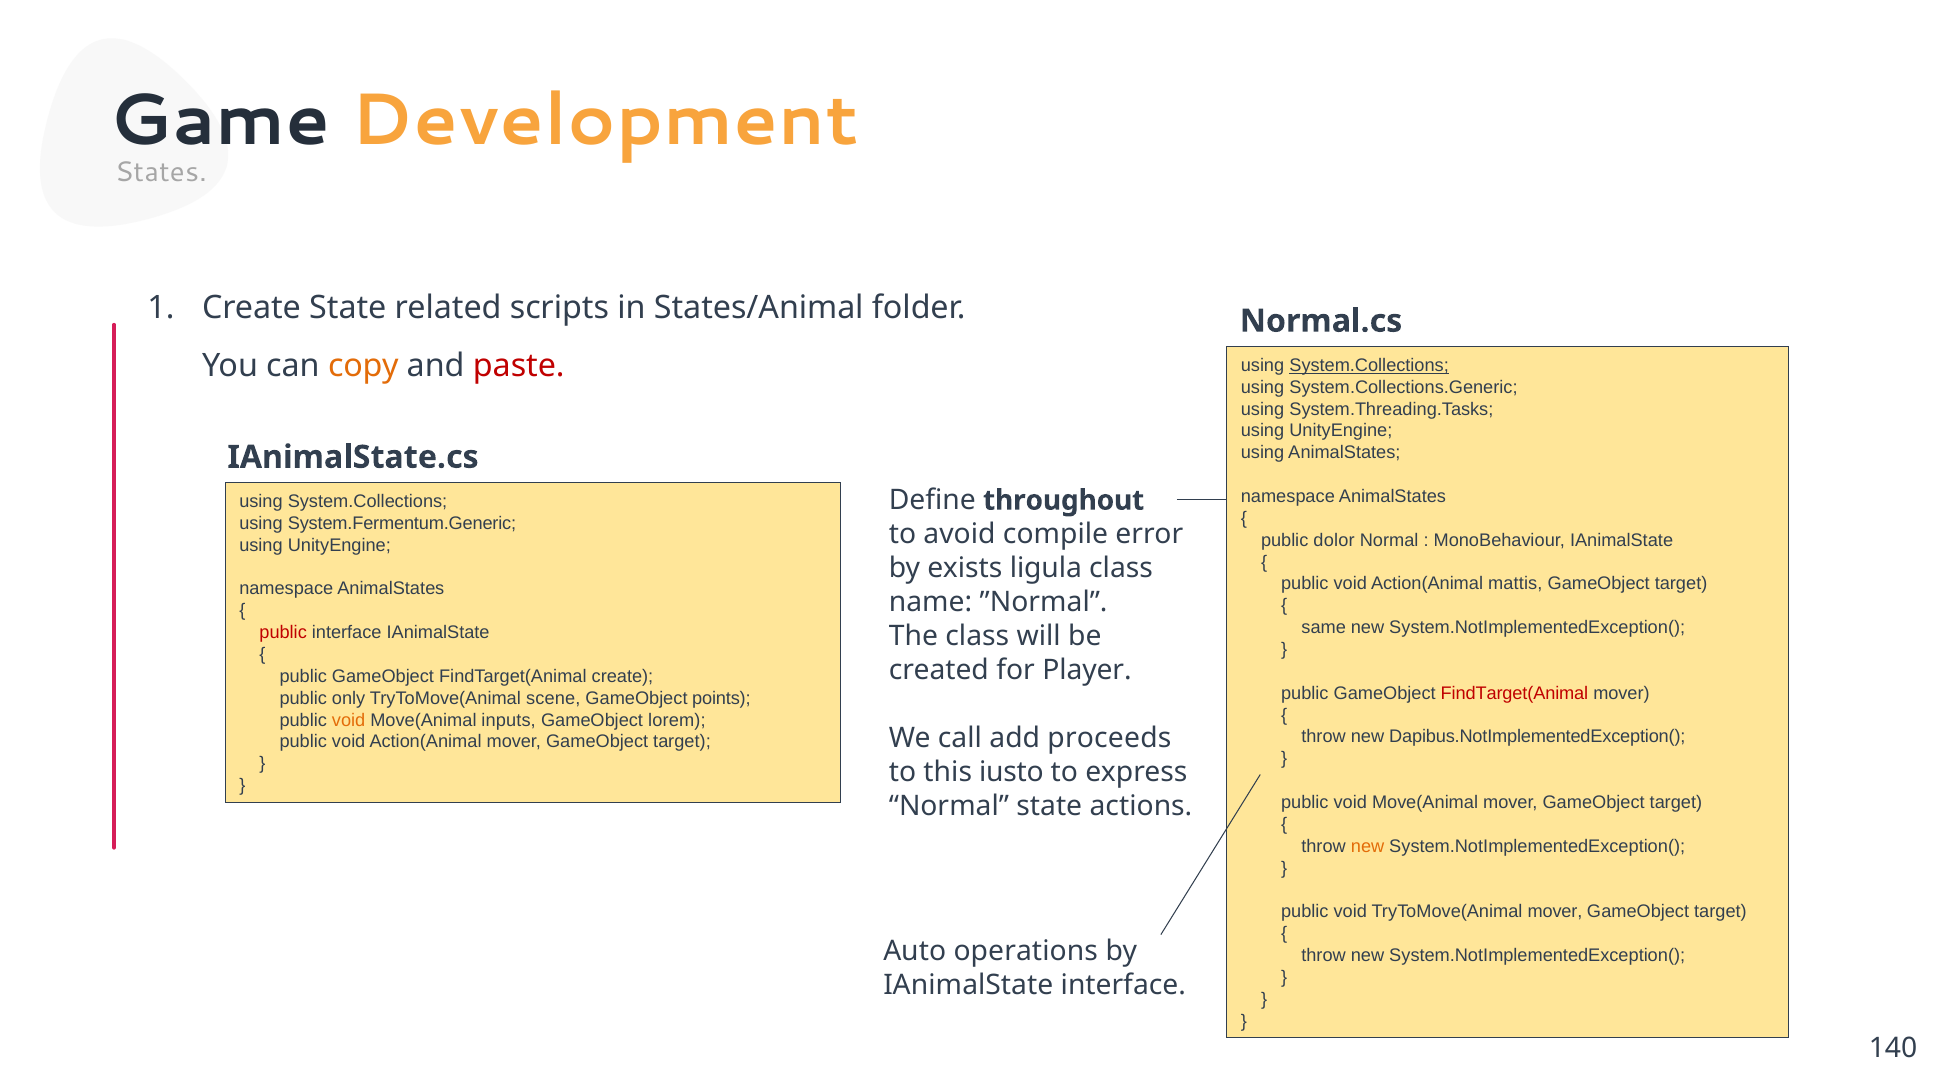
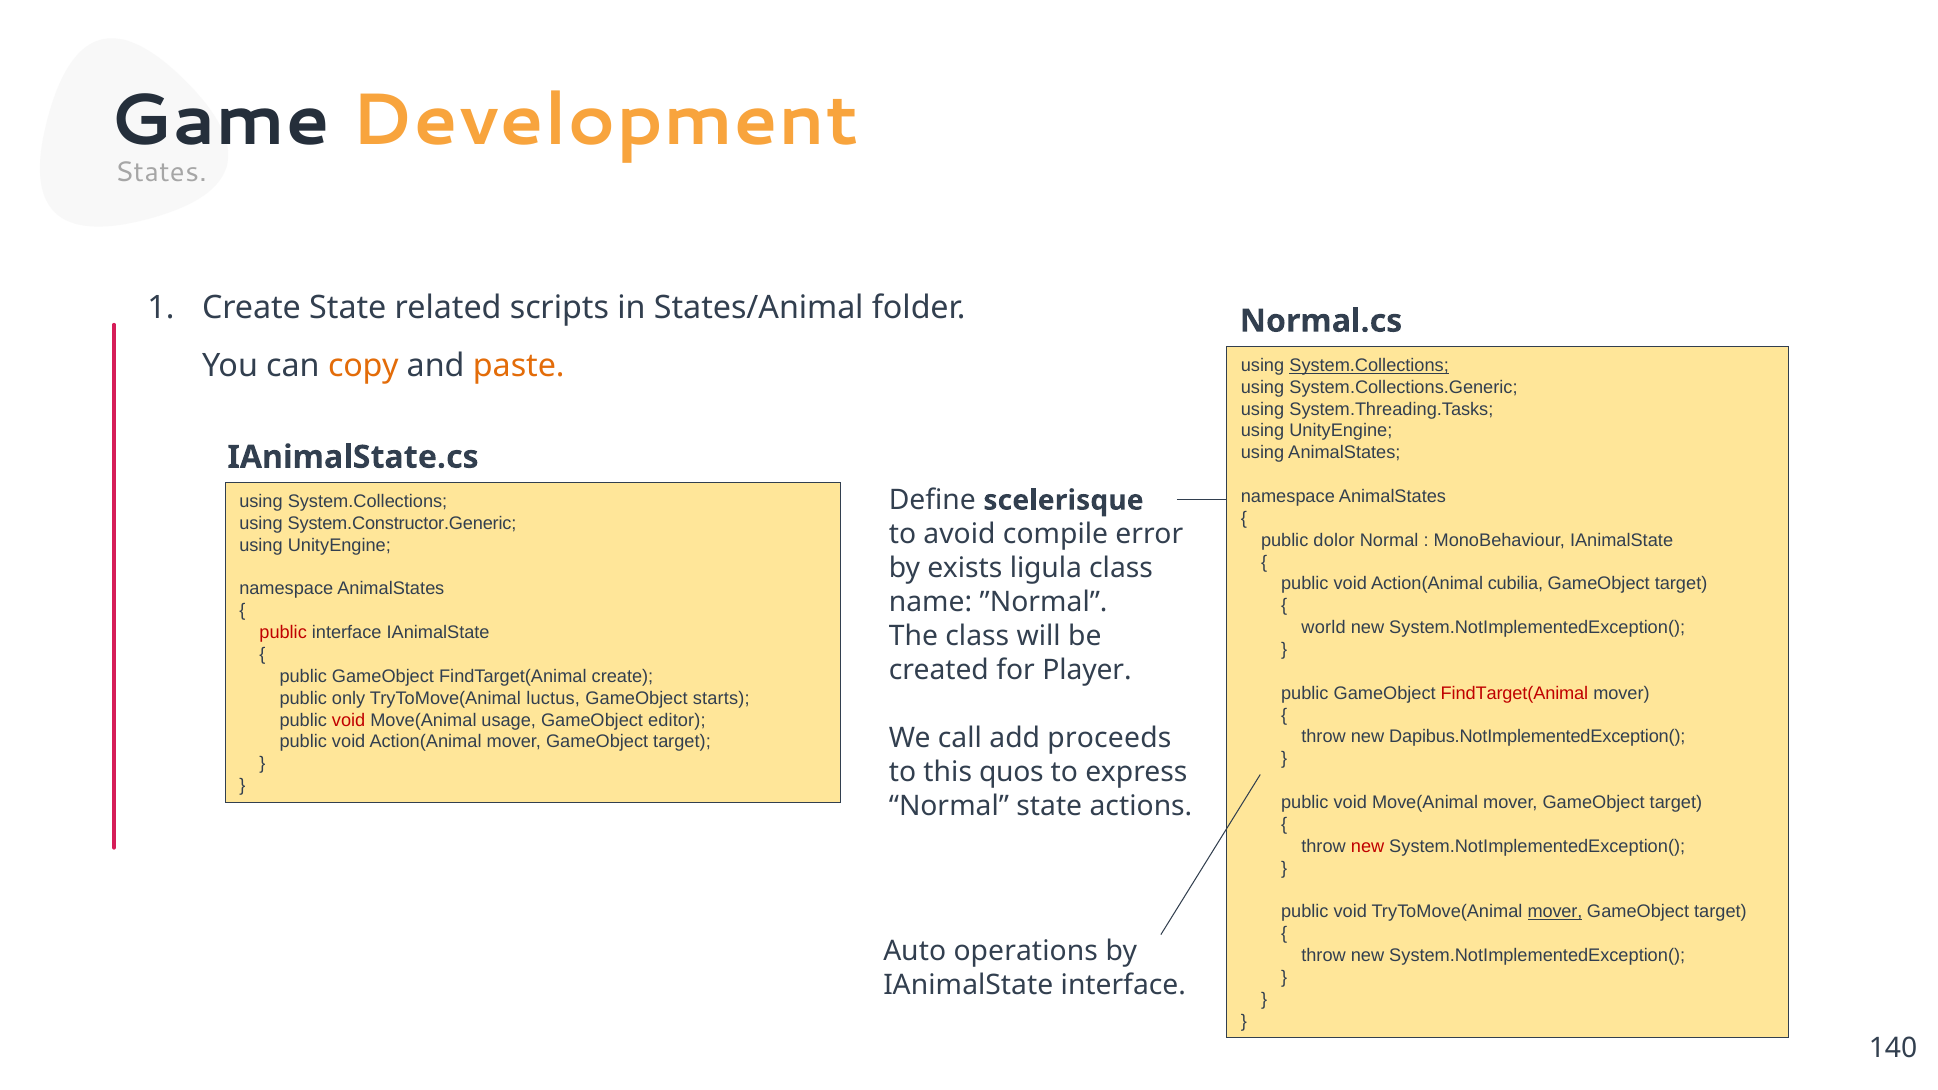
paste colour: red -> orange (519, 366)
throughout: throughout -> scelerisque (1063, 500)
System.Fermentum.Generic: System.Fermentum.Generic -> System.Constructor.Generic (402, 523)
mattis: mattis -> cubilia (1515, 584)
same: same -> world (1324, 628)
scene: scene -> luctus (553, 698)
points: points -> starts (721, 698)
void colour: orange -> red (349, 720)
inputs: inputs -> usage (509, 720)
lorem: lorem -> editor (677, 720)
iusto: iusto -> quos (1011, 772)
new colour: orange -> red (1368, 846)
mover underline: none -> present (1555, 912)
